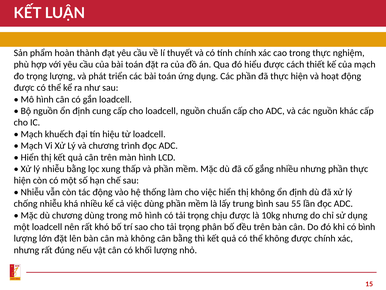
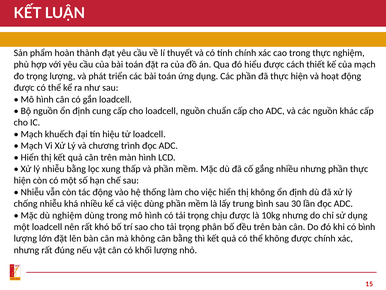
55: 55 -> 30 (296, 203)
dù chương: chương -> nghiệm (67, 215)
